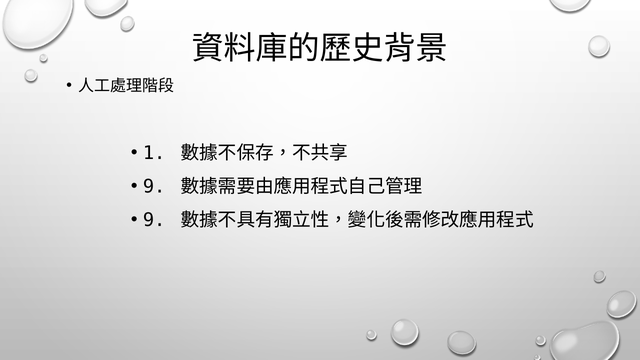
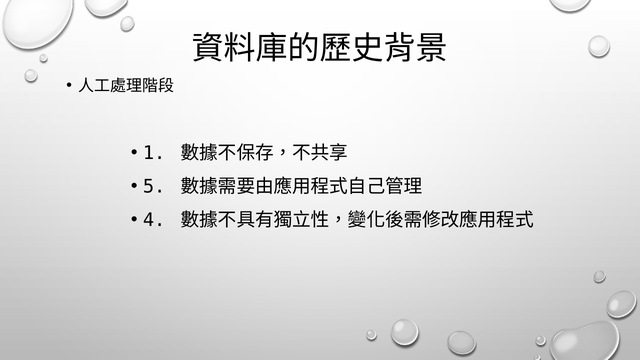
9: 9 -> 5 (154, 187)
9: 9 -> 4 (154, 220)
